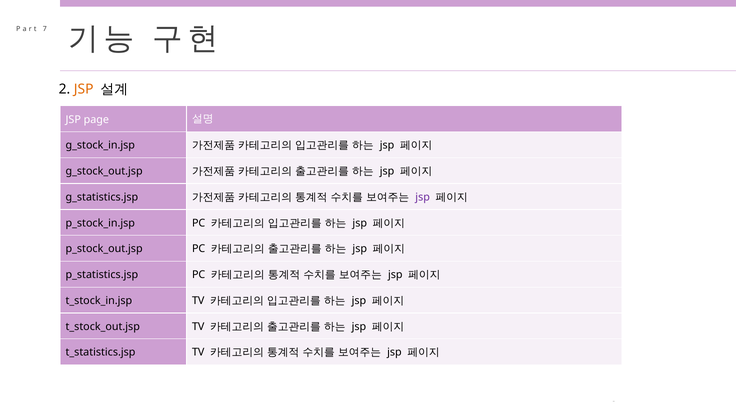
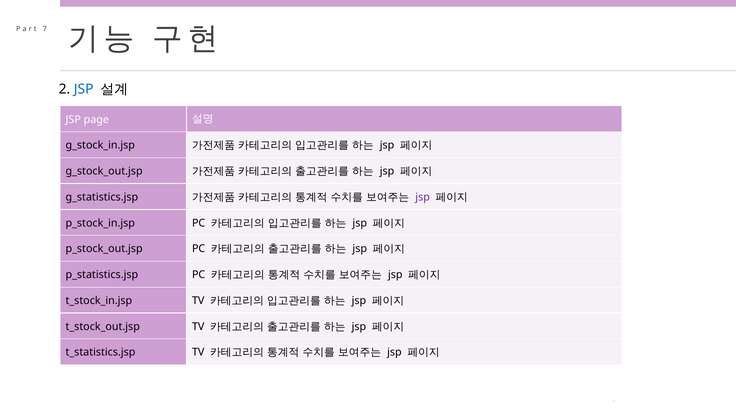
JSP colour: orange -> blue (84, 89)
